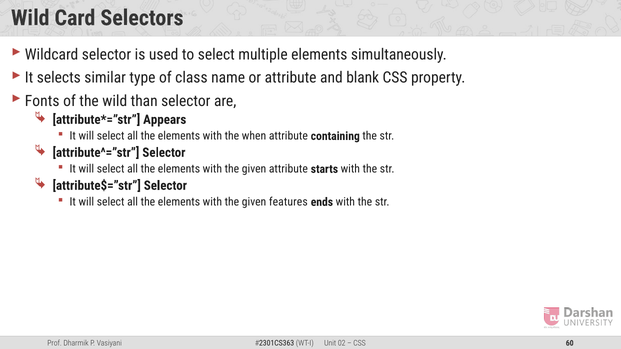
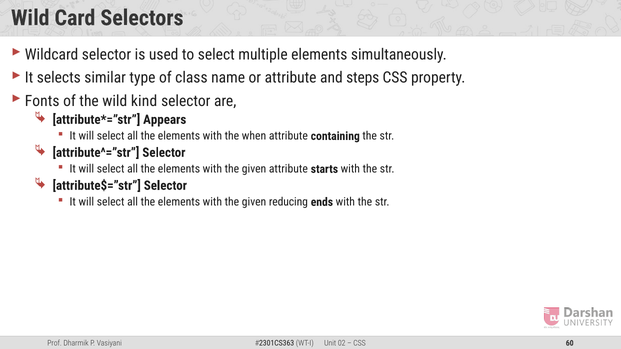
blank: blank -> steps (363, 78)
than: than -> kind (144, 101)
features: features -> reducing (288, 202)
